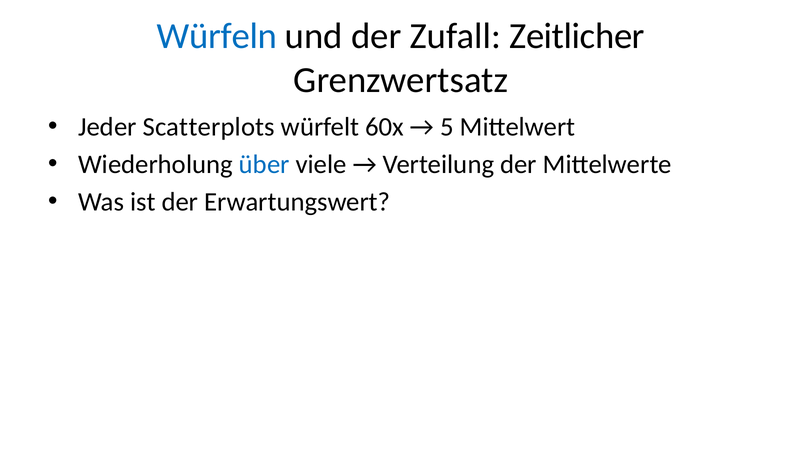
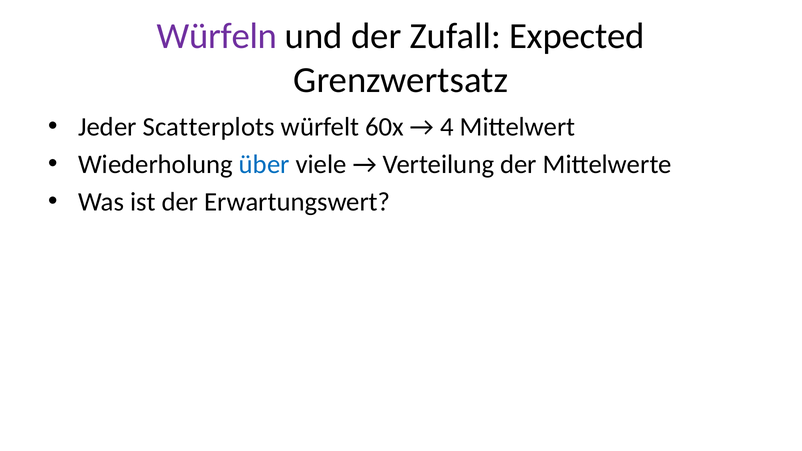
Würfeln colour: blue -> purple (217, 36)
Zeitlicher: Zeitlicher -> Expected (577, 36)
5: 5 -> 4 (447, 127)
